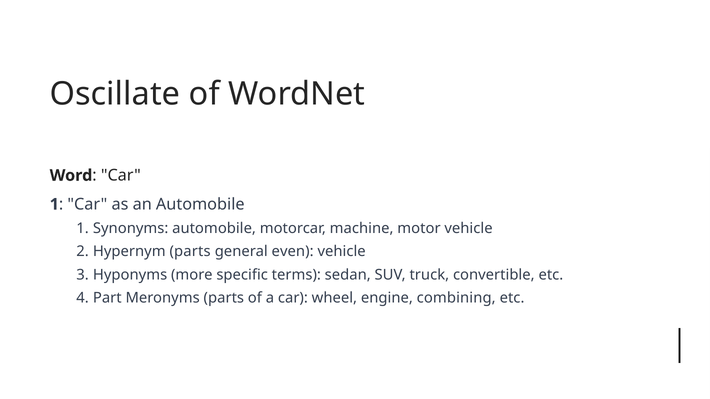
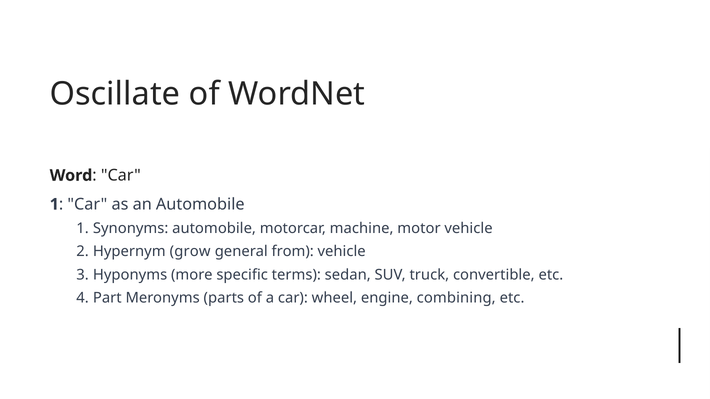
Hypernym parts: parts -> grow (190, 252)
even: even -> from (293, 252)
